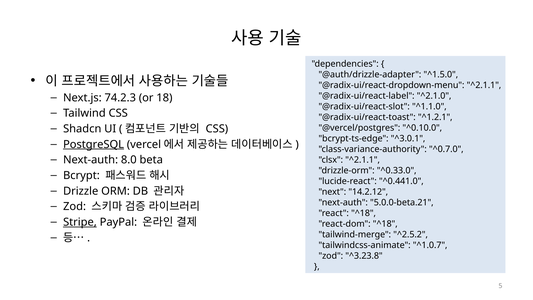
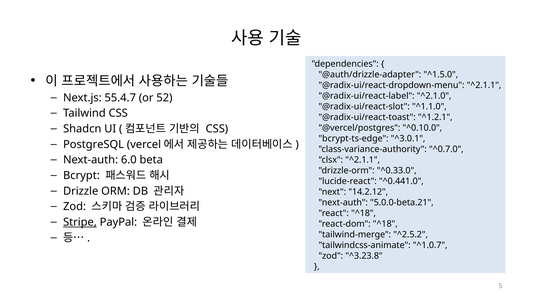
74.2.3: 74.2.3 -> 55.4.7 (120, 98)
18: 18 -> 52 (164, 98)
PostgreSQL underline: present -> none (94, 144)
8.0: 8.0 -> 6.0 (129, 160)
